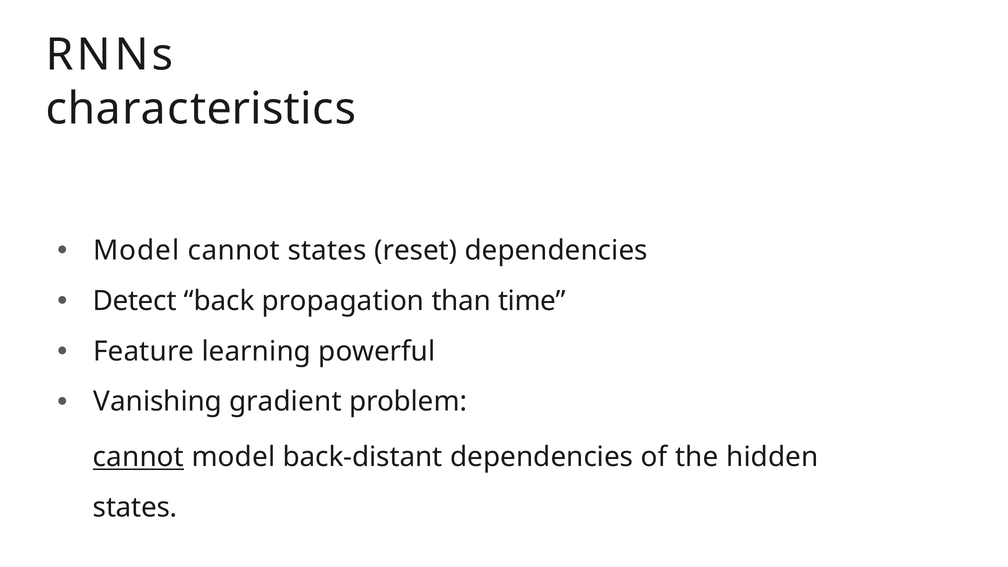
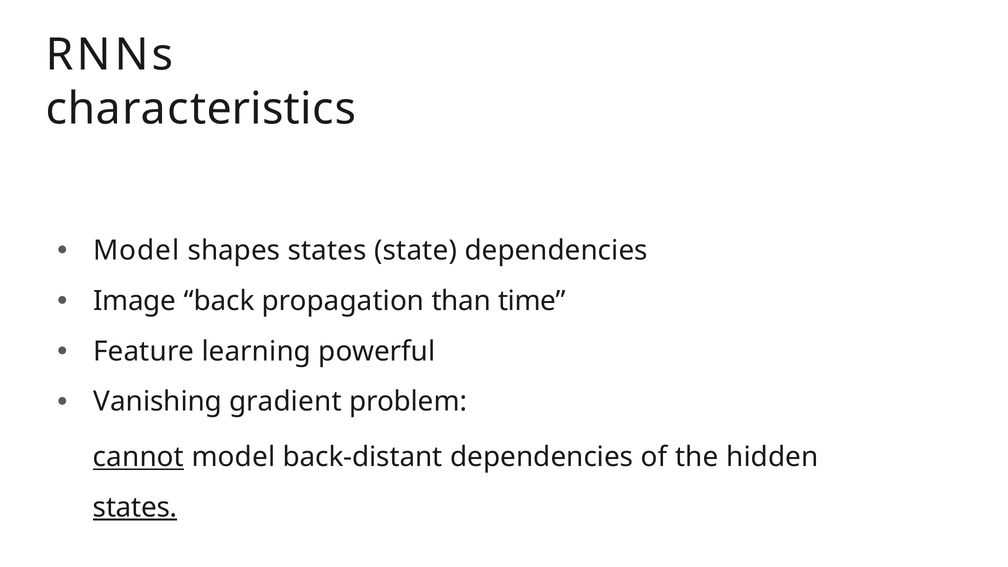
Model cannot: cannot -> shapes (234, 251)
reset: reset -> state (416, 251)
Detect: Detect -> Image (135, 301)
states underline: none -> present (135, 507)
